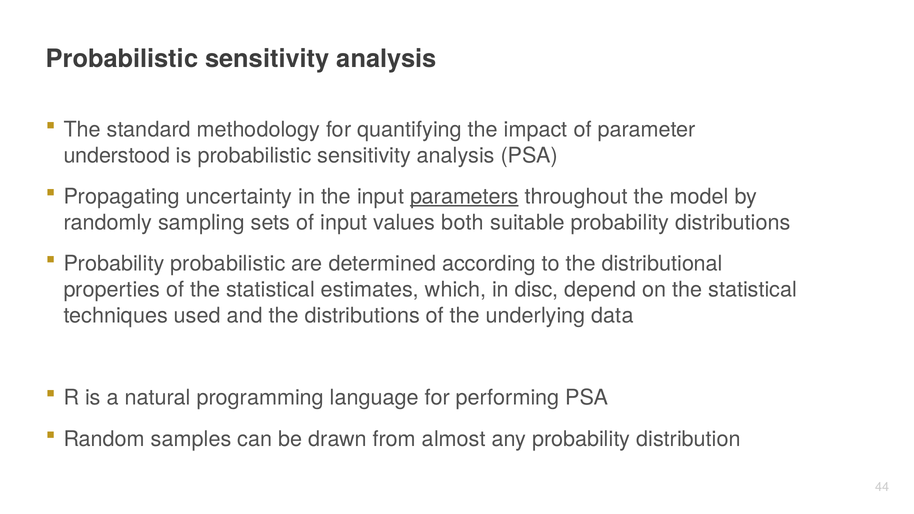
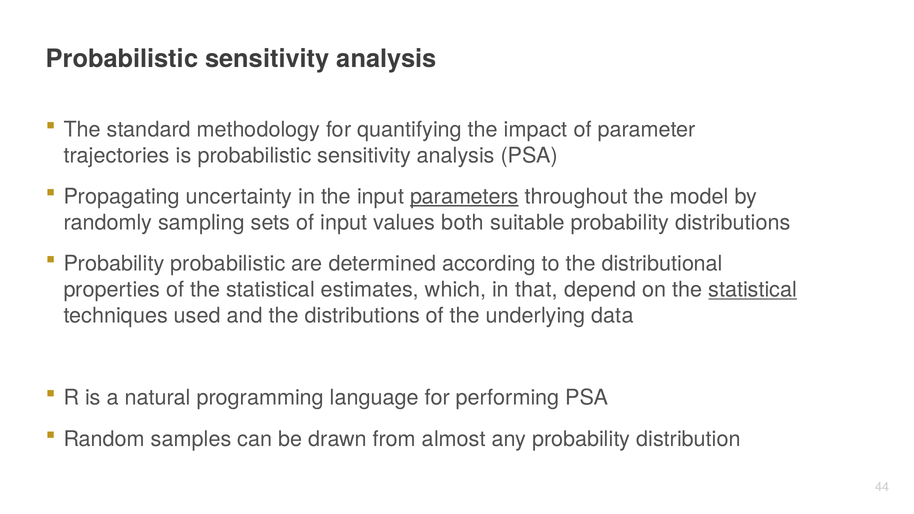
understood: understood -> trajectories (117, 155)
disc: disc -> that (536, 290)
statistical underline: none -> present (753, 290)
